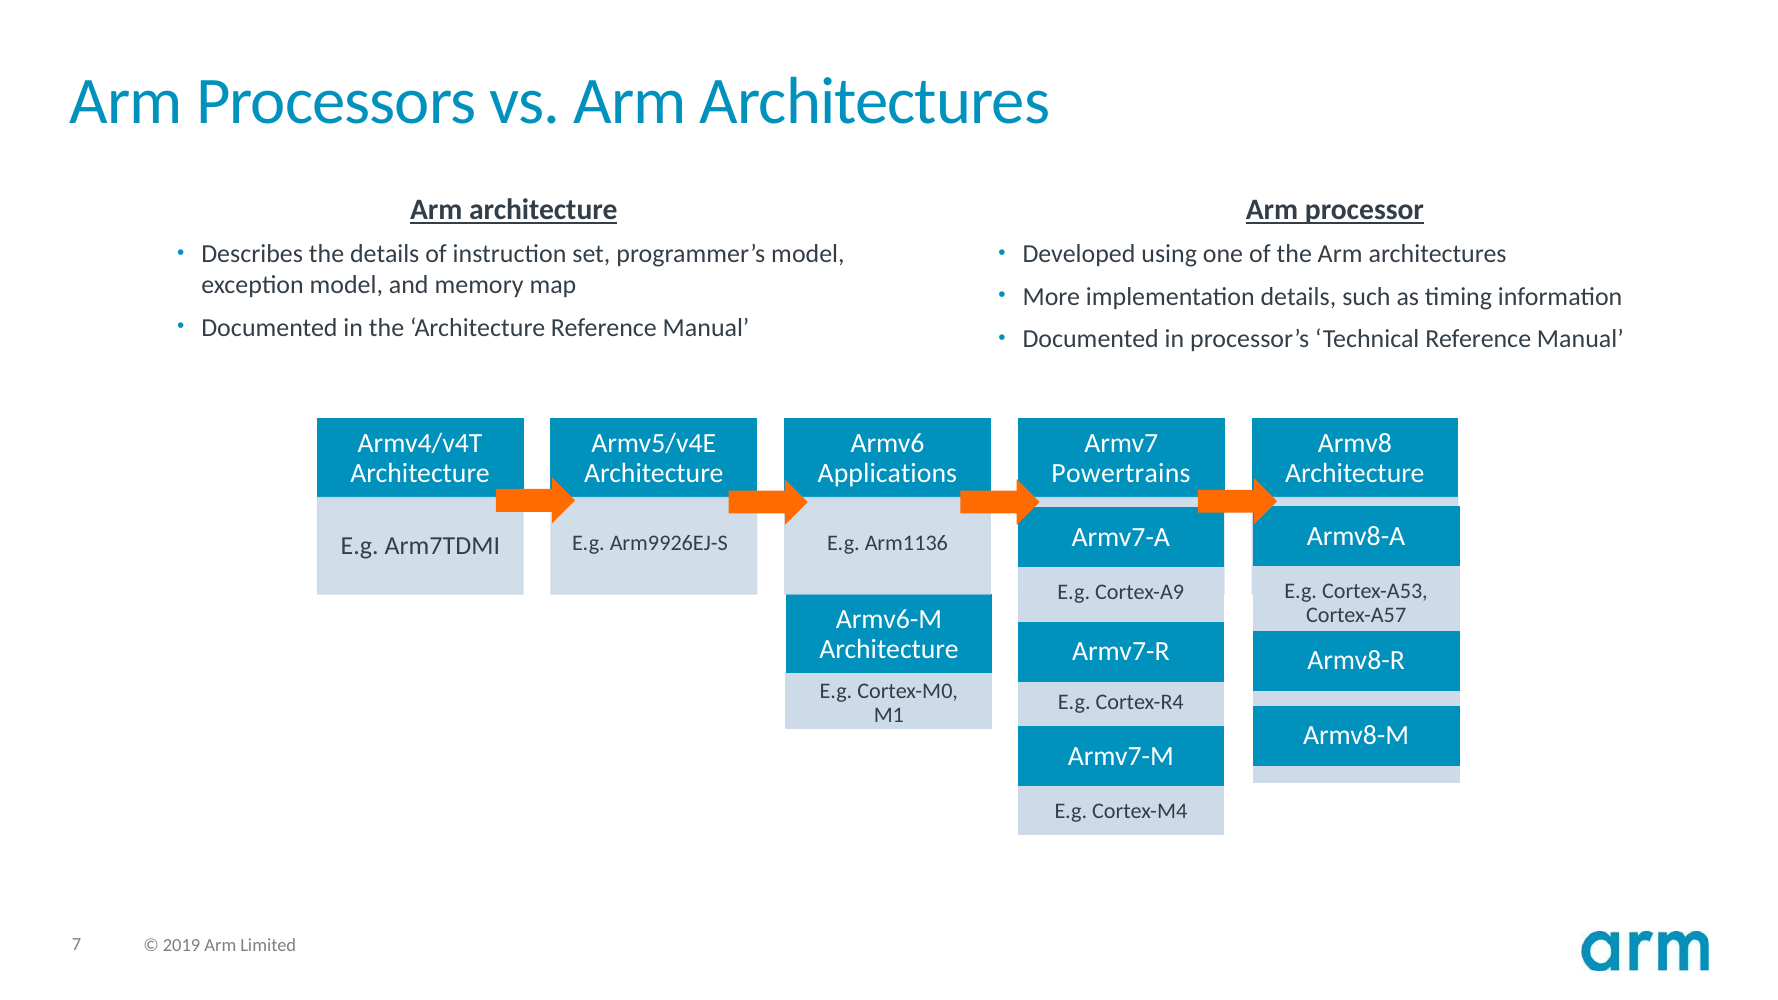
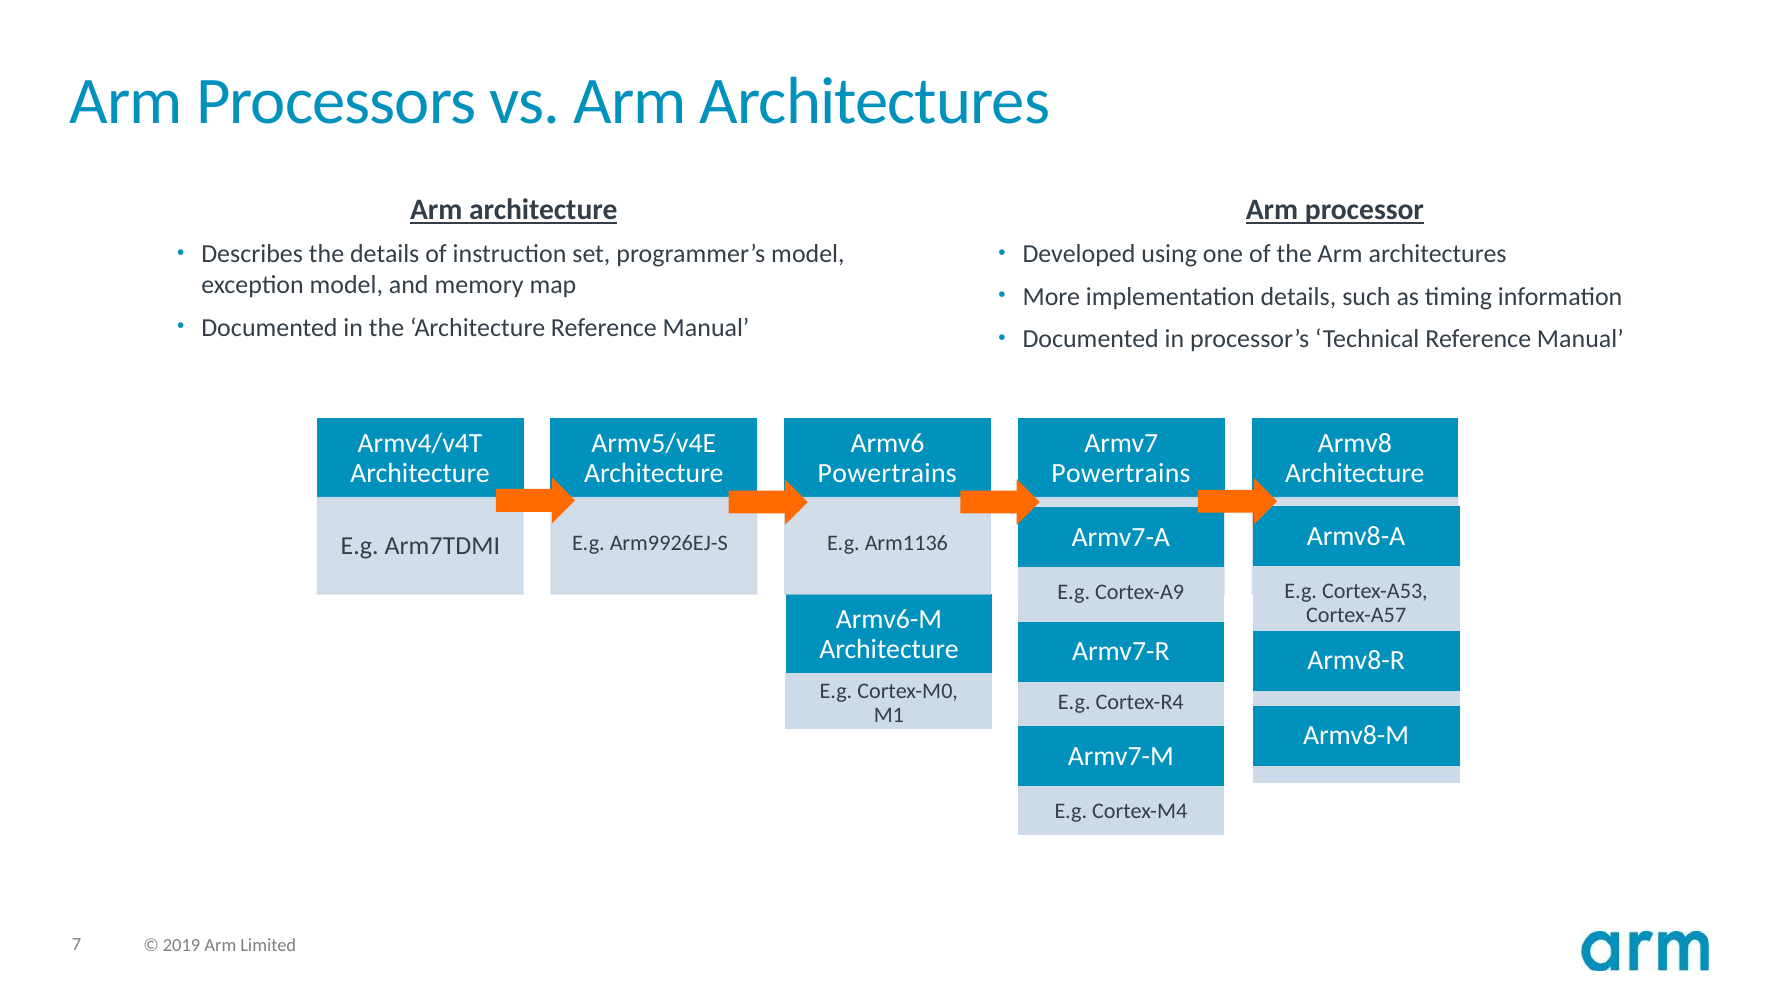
Applications: Applications -> Powertrains (887, 473)
